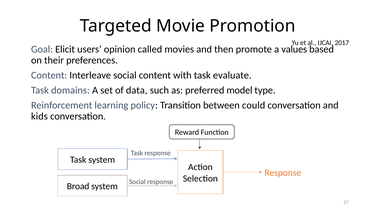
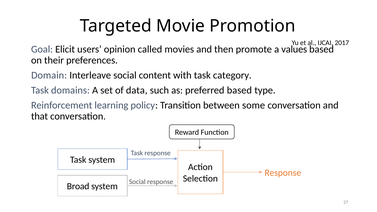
Content: Content -> Domain (49, 75)
evaluate: evaluate -> category (232, 75)
preferred model: model -> based (239, 90)
could: could -> some (254, 105)
kids: kids -> that (40, 116)
